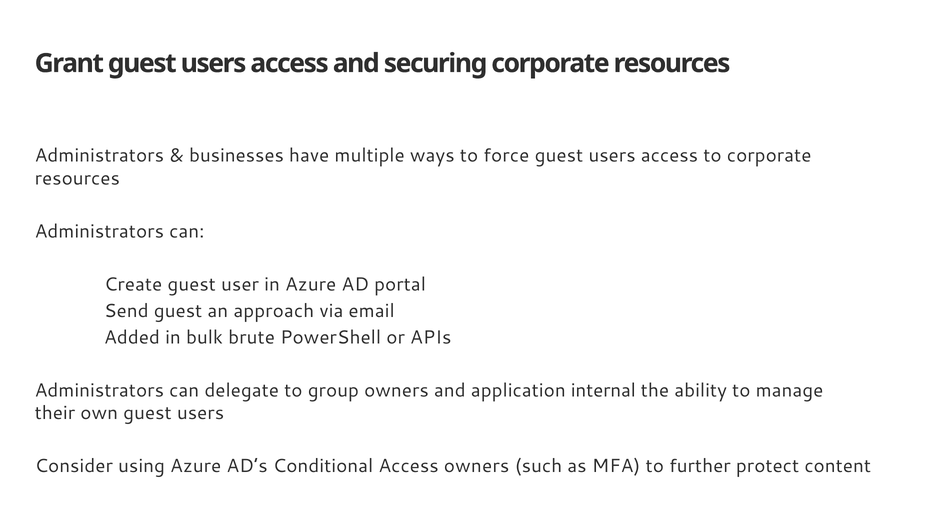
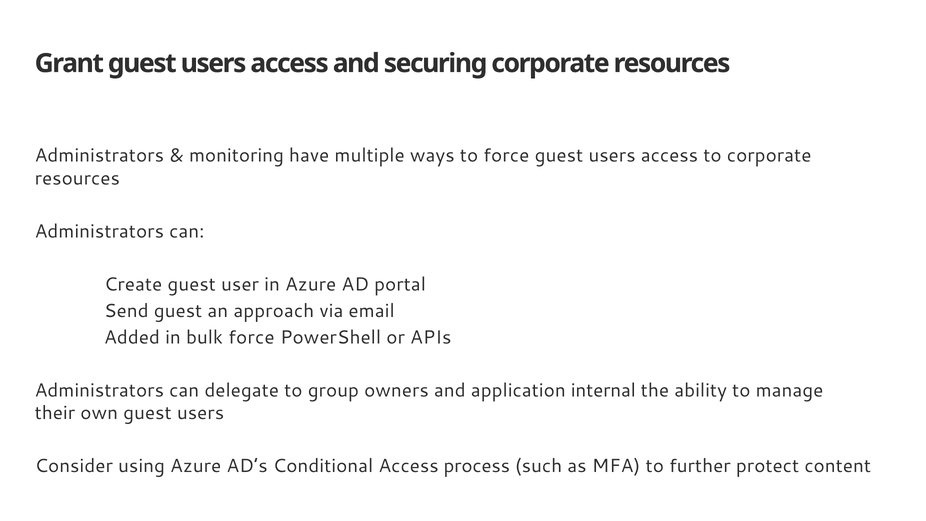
businesses: businesses -> monitoring (236, 156)
bulk brute: brute -> force (251, 337)
Access owners: owners -> process (477, 466)
